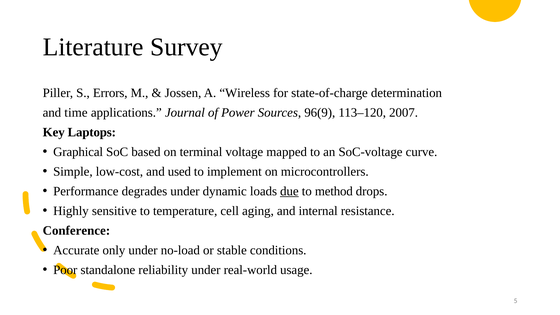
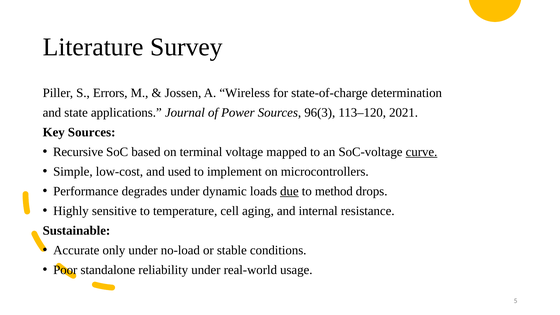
time: time -> state (76, 112)
96(9: 96(9 -> 96(3 (320, 112)
2007: 2007 -> 2021 (404, 112)
Key Laptops: Laptops -> Sources (92, 132)
Graphical: Graphical -> Recursive (78, 152)
curve underline: none -> present (422, 152)
Conference: Conference -> Sustainable (76, 231)
